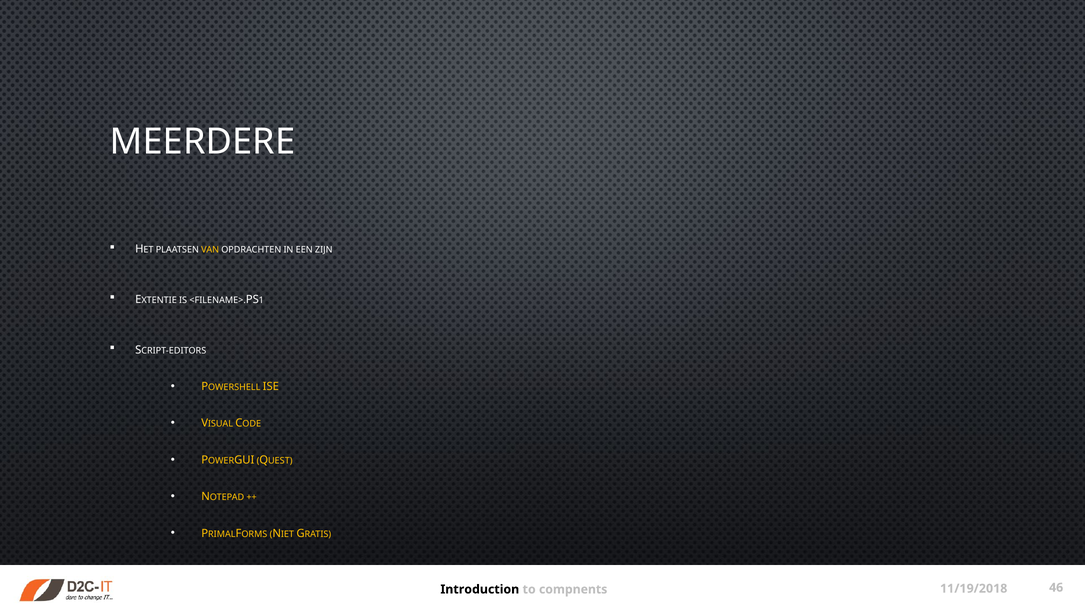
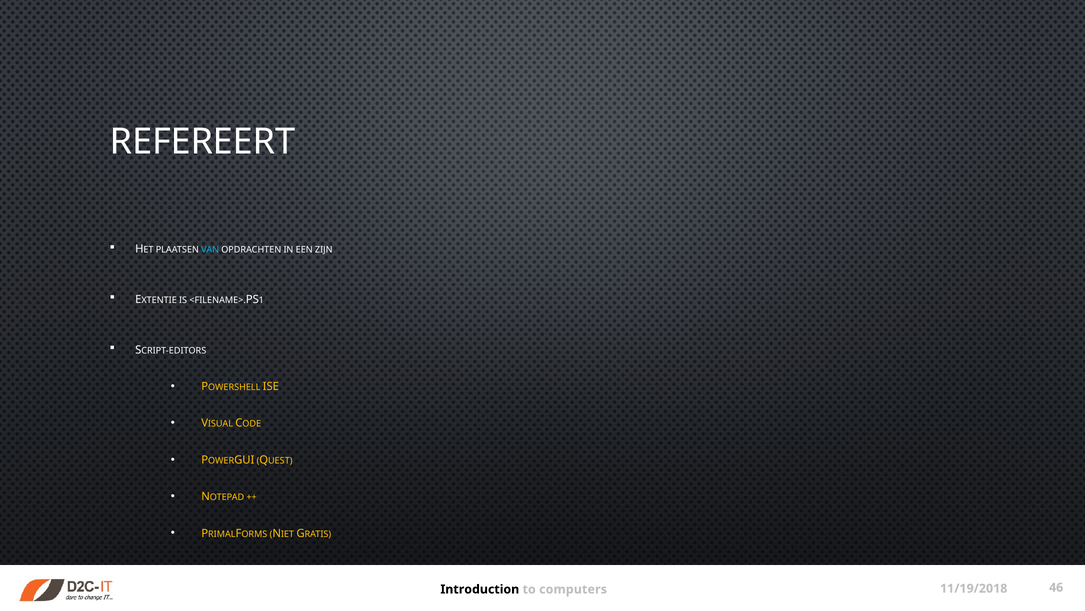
MEERDERE: MEERDERE -> REFEREERT (203, 142)
VAN colour: yellow -> light blue (210, 250)
compnents: compnents -> computers (573, 589)
